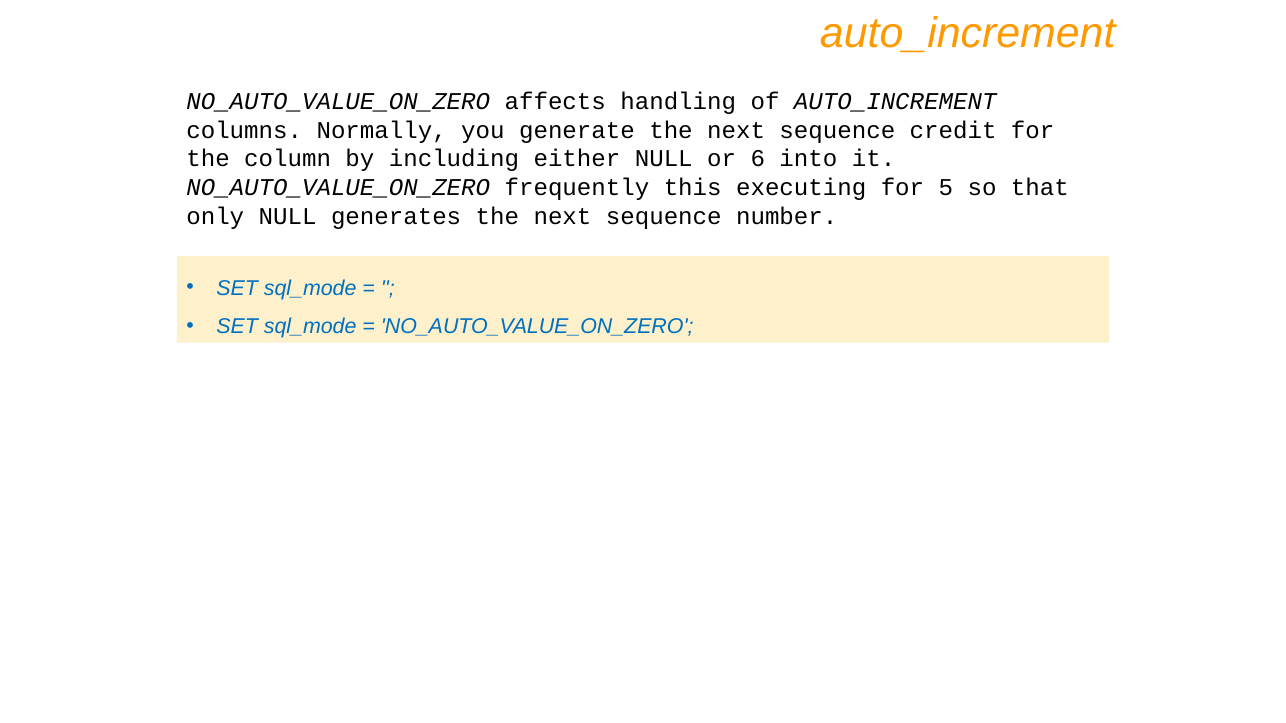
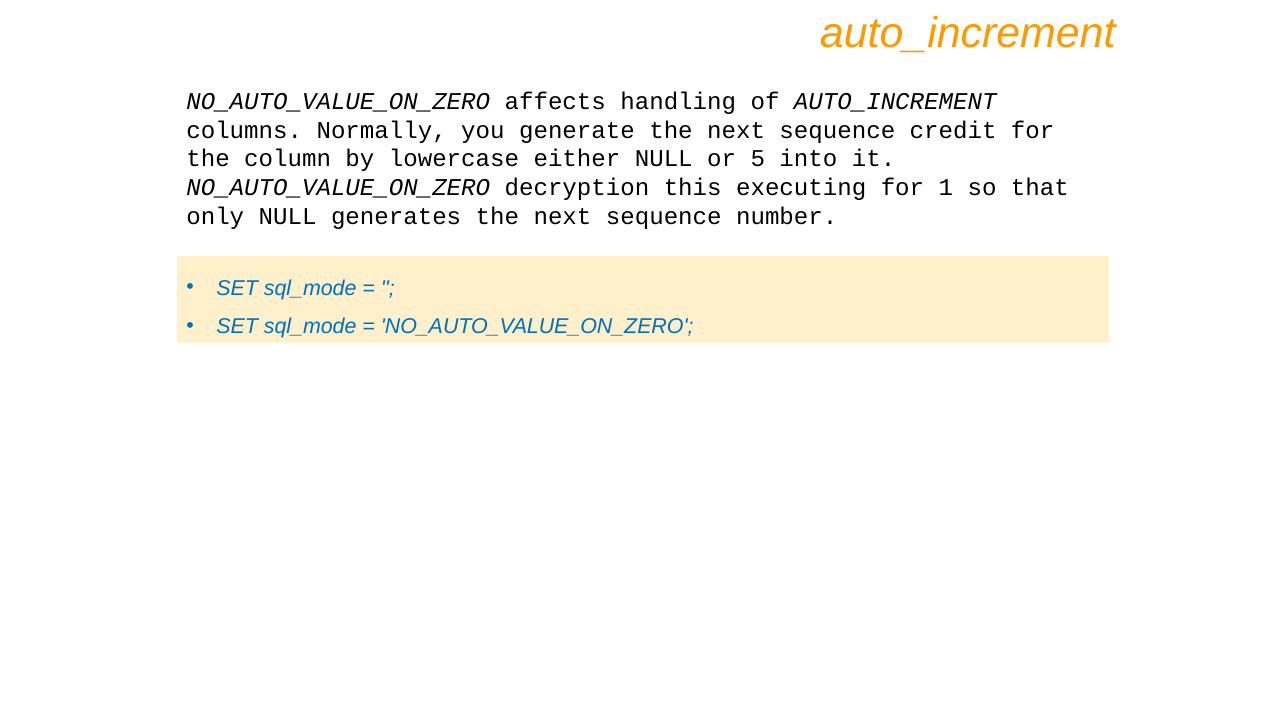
including: including -> lowercase (454, 159)
6: 6 -> 5 (758, 159)
frequently: frequently -> decryption (577, 188)
5: 5 -> 1 (946, 188)
